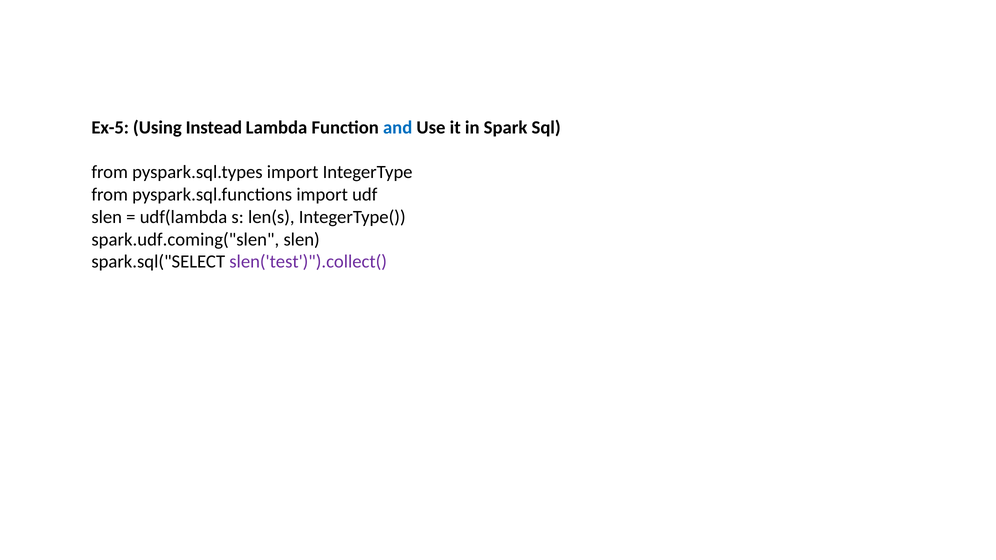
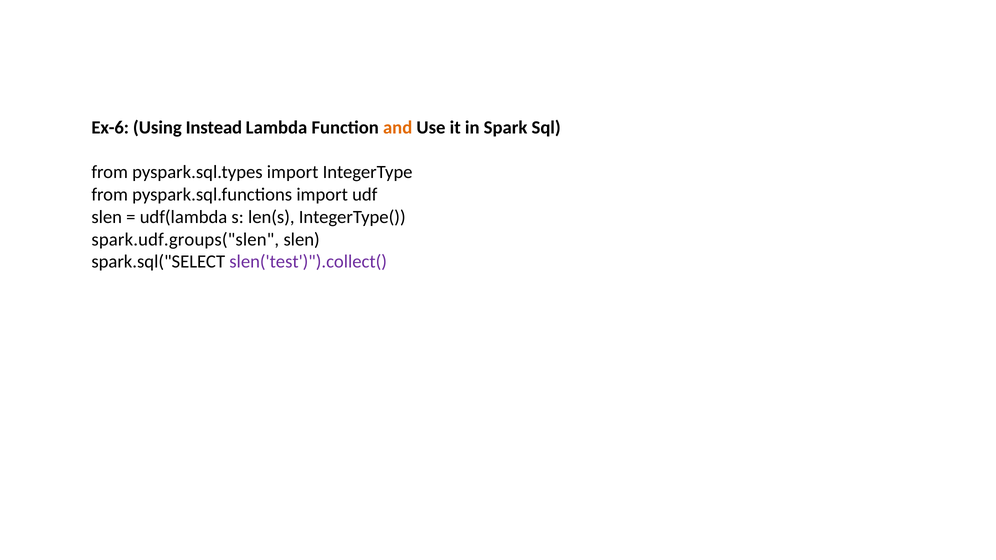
Ex-5: Ex-5 -> Ex-6 (110, 127)
and colour: blue -> orange (398, 127)
spark.udf.coming("slen: spark.udf.coming("slen -> spark.udf.groups("slen (185, 239)
